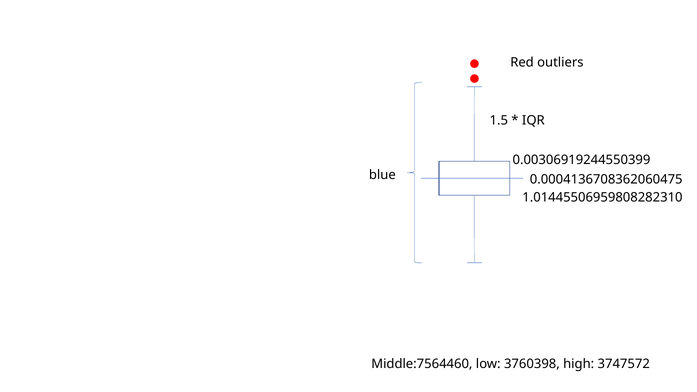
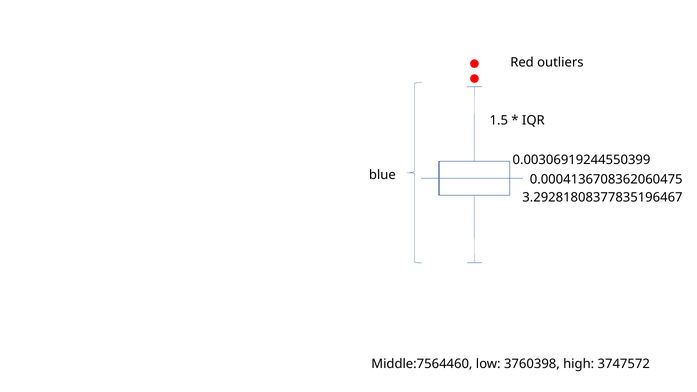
1.01445506959808282310: 1.01445506959808282310 -> 3.29281808377835196467 (602, 197)
